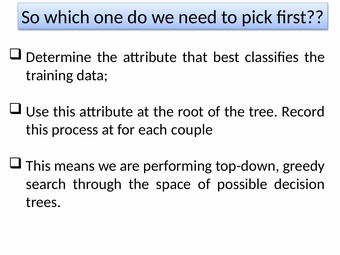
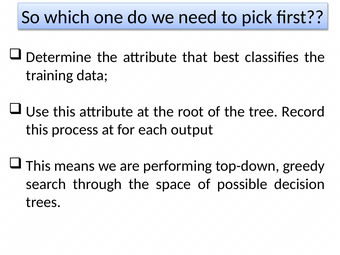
couple: couple -> output (192, 130)
